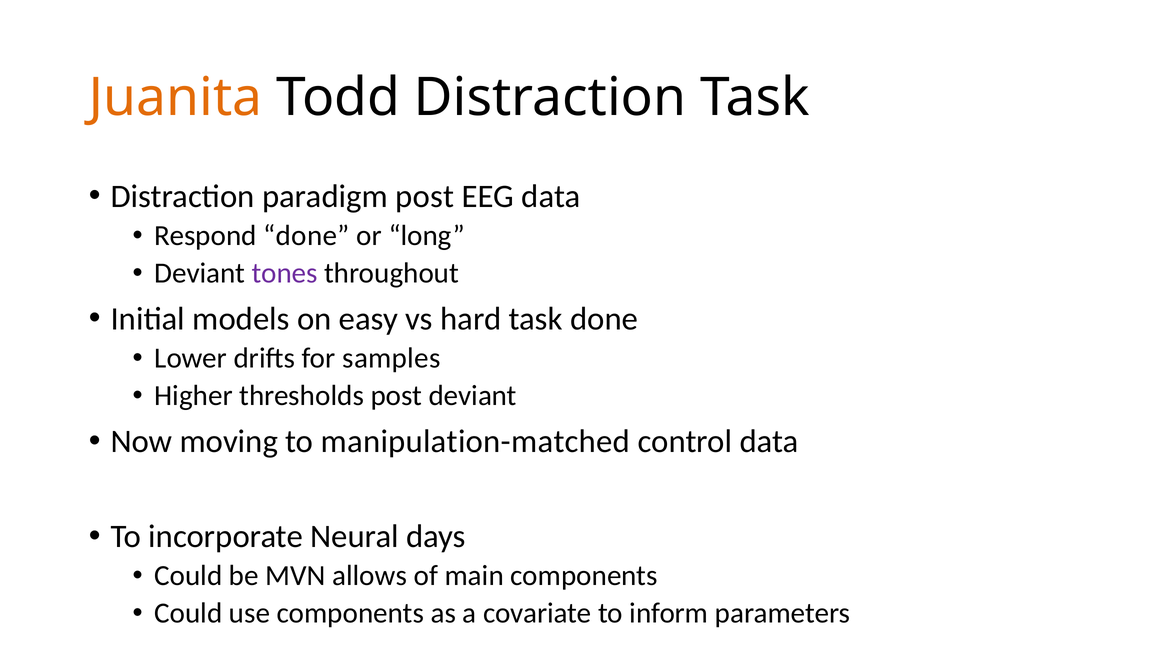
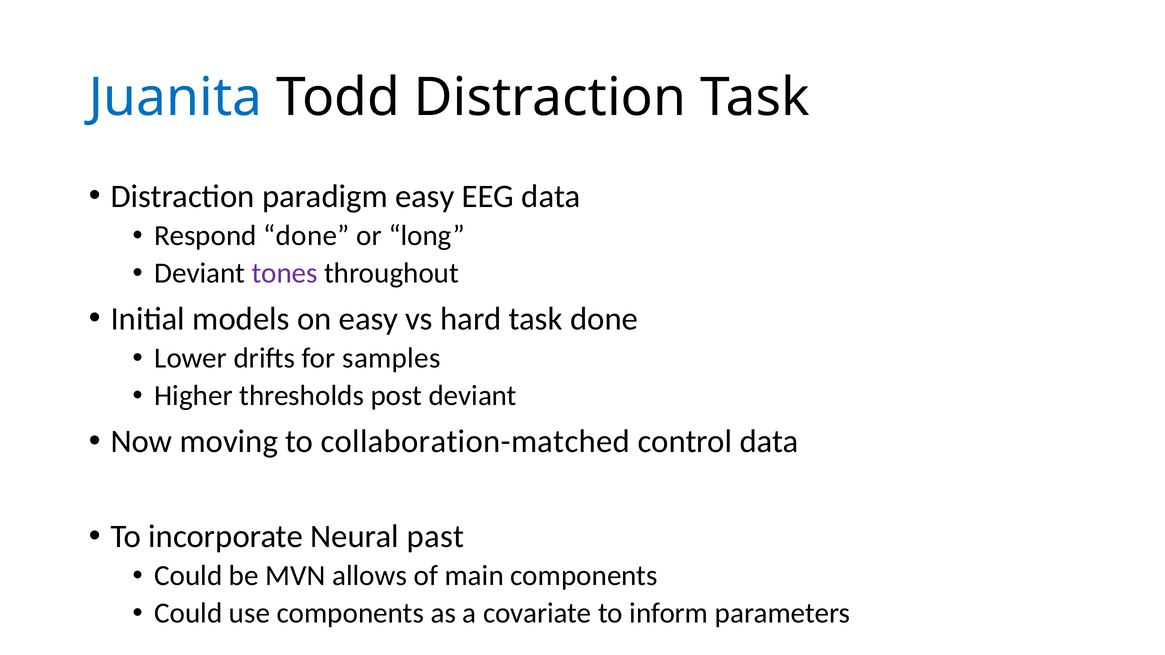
Juanita colour: orange -> blue (176, 98)
paradigm post: post -> easy (425, 196)
manipulation-matched: manipulation-matched -> collaboration-matched (475, 441)
days: days -> past (436, 537)
